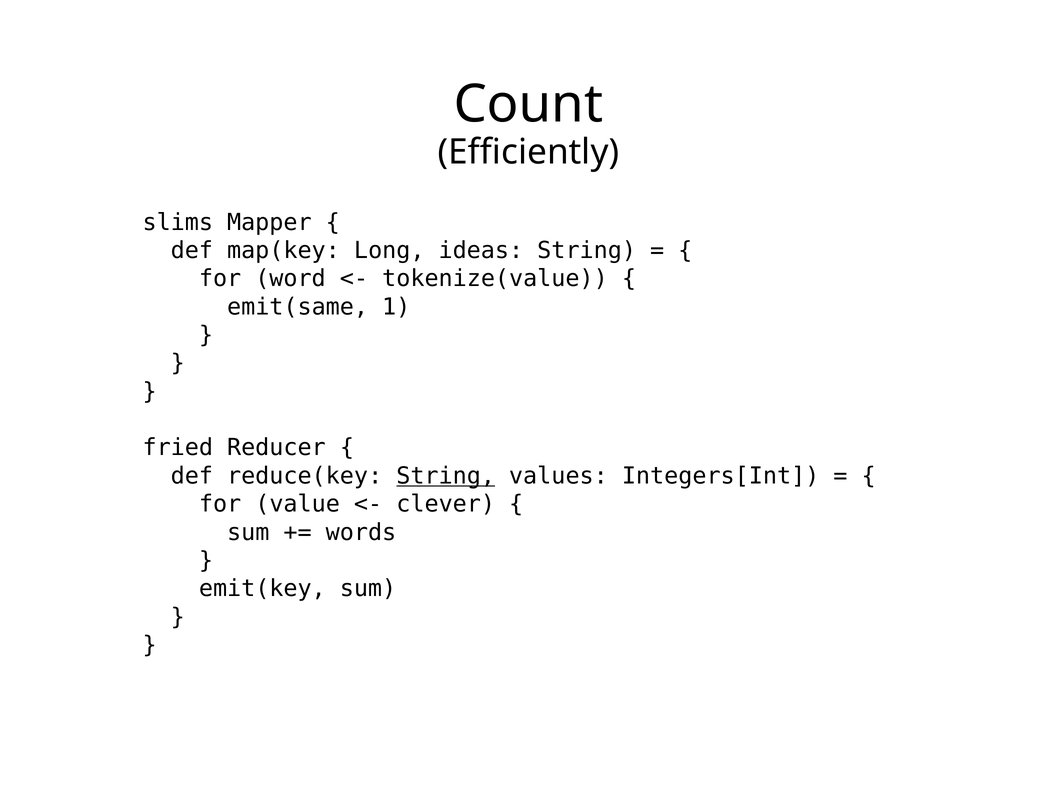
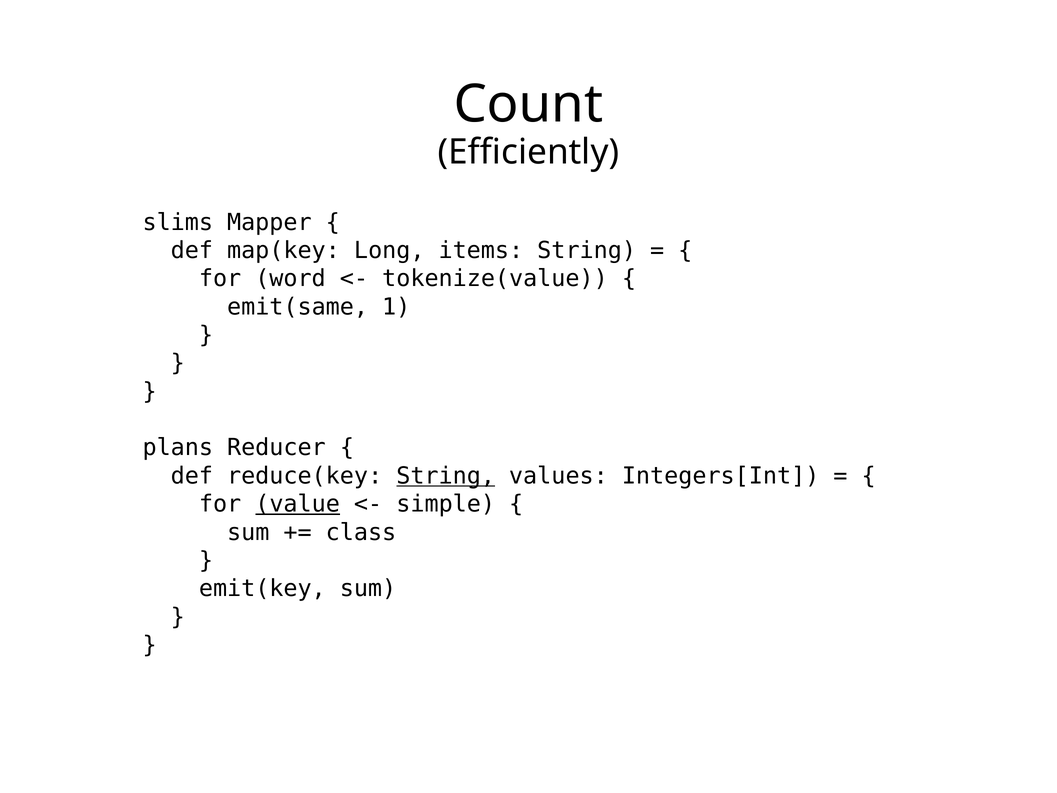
ideas: ideas -> items (481, 250)
fried: fried -> plans (178, 448)
value underline: none -> present (298, 504)
clever: clever -> simple (446, 504)
words: words -> class (361, 532)
